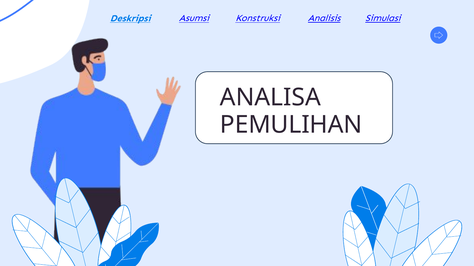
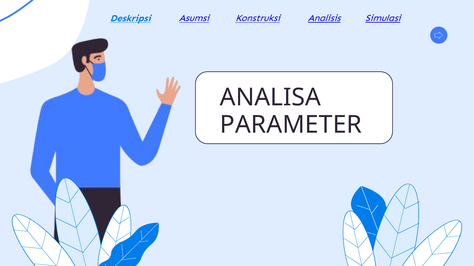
PEMULIHAN: PEMULIHAN -> PARAMETER (291, 125)
